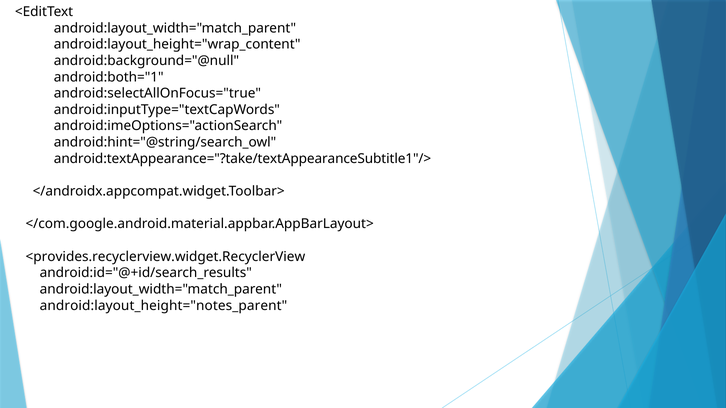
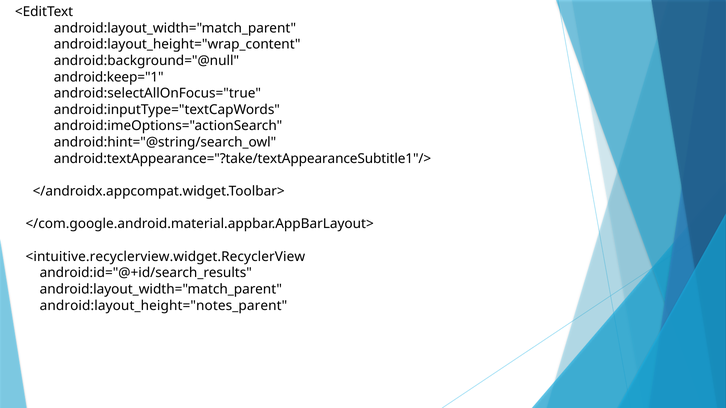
android:both="1: android:both="1 -> android:keep="1 (109, 77)
<provides.recyclerview.widget.RecyclerView: <provides.recyclerview.widget.RecyclerView -> <intuitive.recyclerview.widget.RecyclerView (165, 257)
